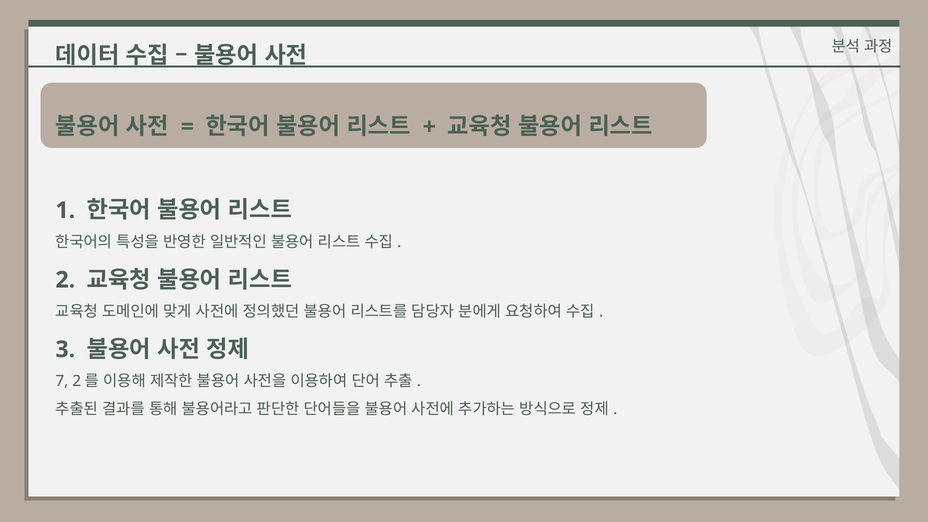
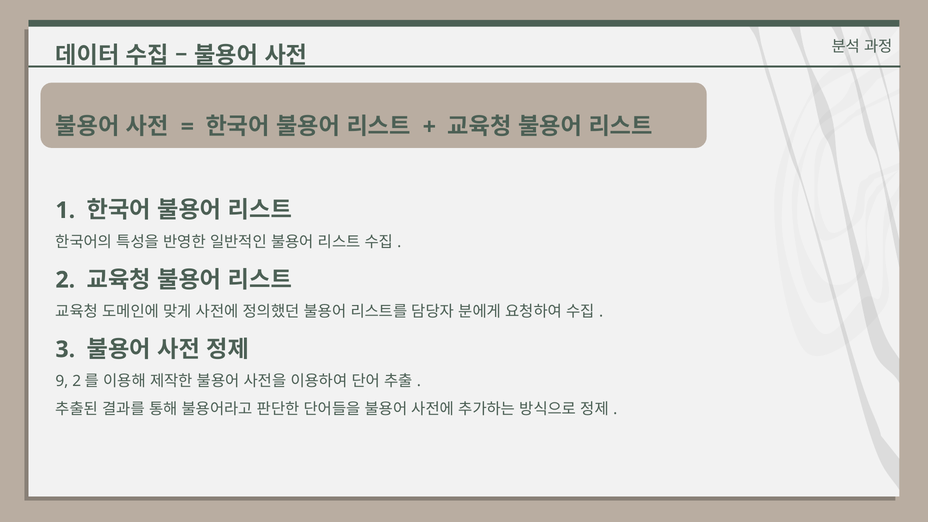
7: 7 -> 9 (62, 381)
